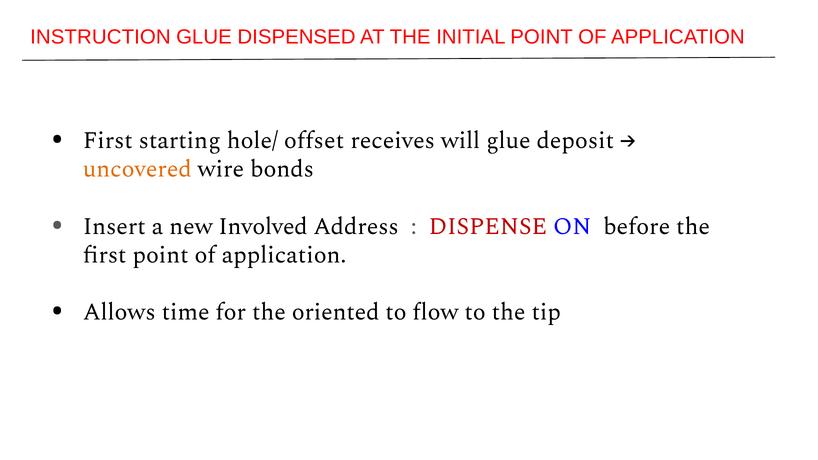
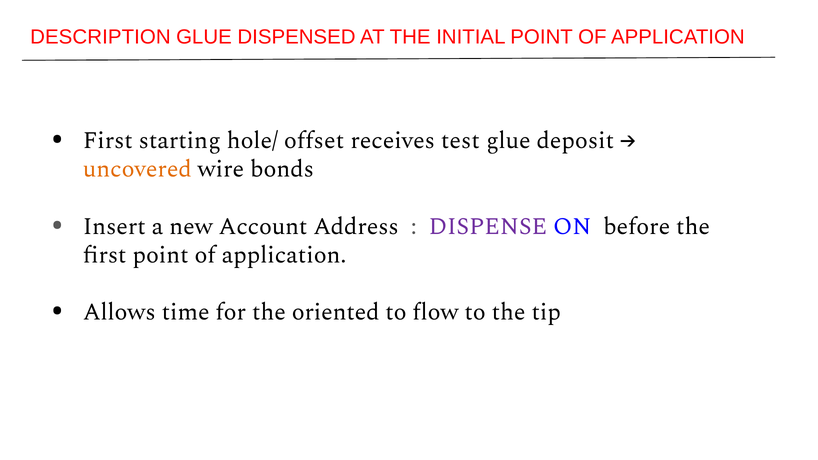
INSTRUCTION: INSTRUCTION -> DESCRIPTION (100, 37)
will: will -> test (460, 140)
Involved: Involved -> Account (263, 226)
DISPENSE colour: red -> purple (488, 226)
